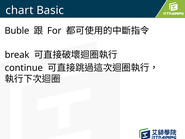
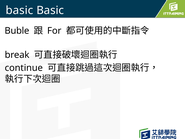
chart: chart -> basic (19, 10)
